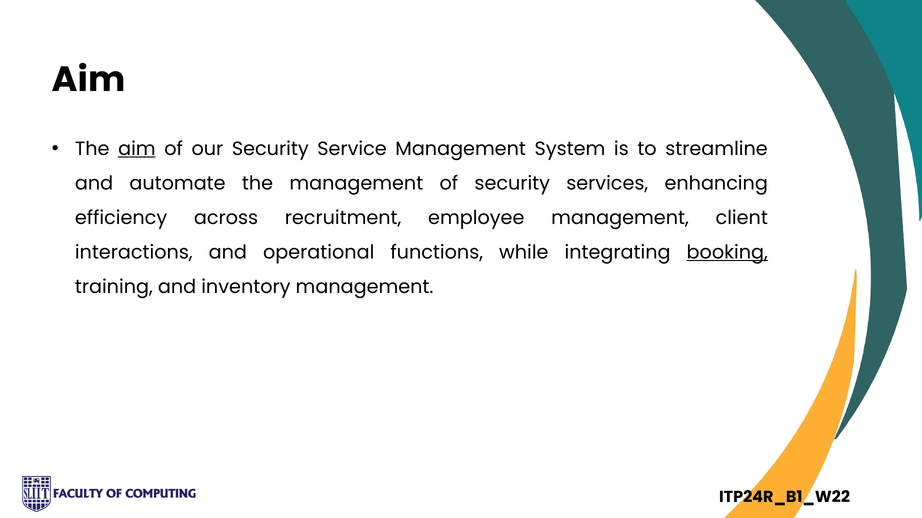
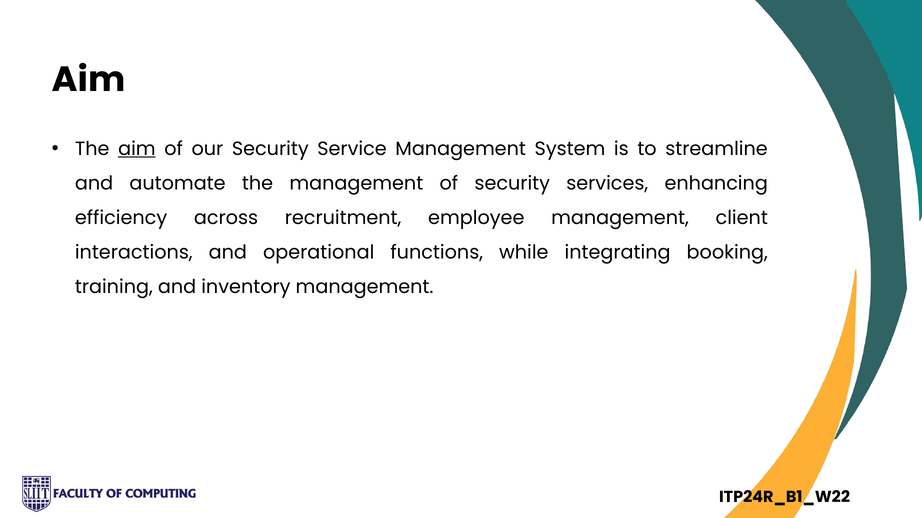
booking underline: present -> none (727, 253)
